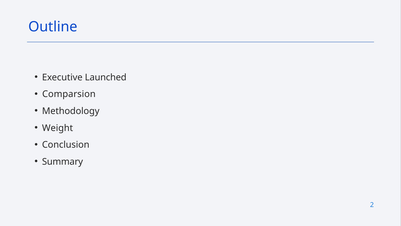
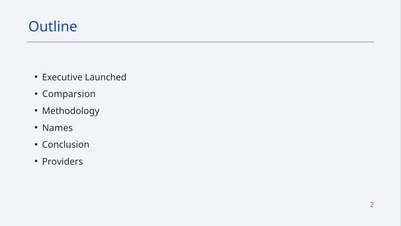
Weight: Weight -> Names (58, 128)
Summary: Summary -> Providers (62, 161)
